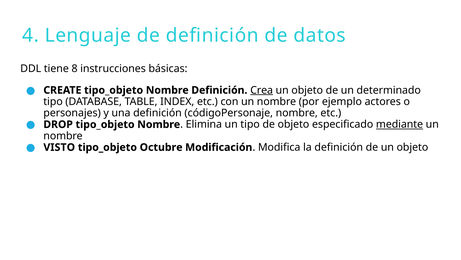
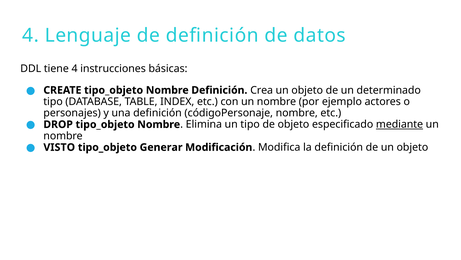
tiene 8: 8 -> 4 (75, 68)
Crea underline: present -> none (262, 90)
Octubre: Octubre -> Generar (161, 147)
